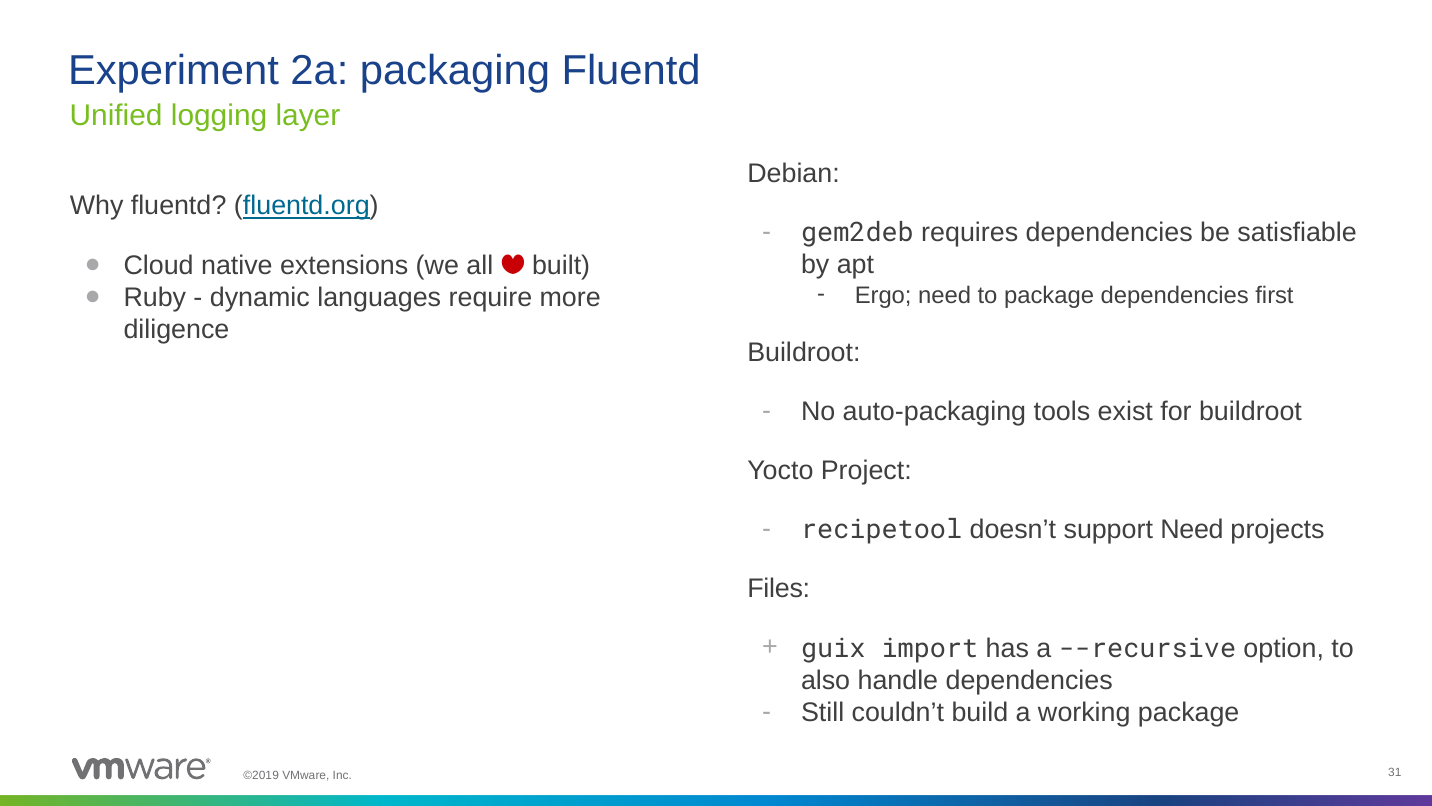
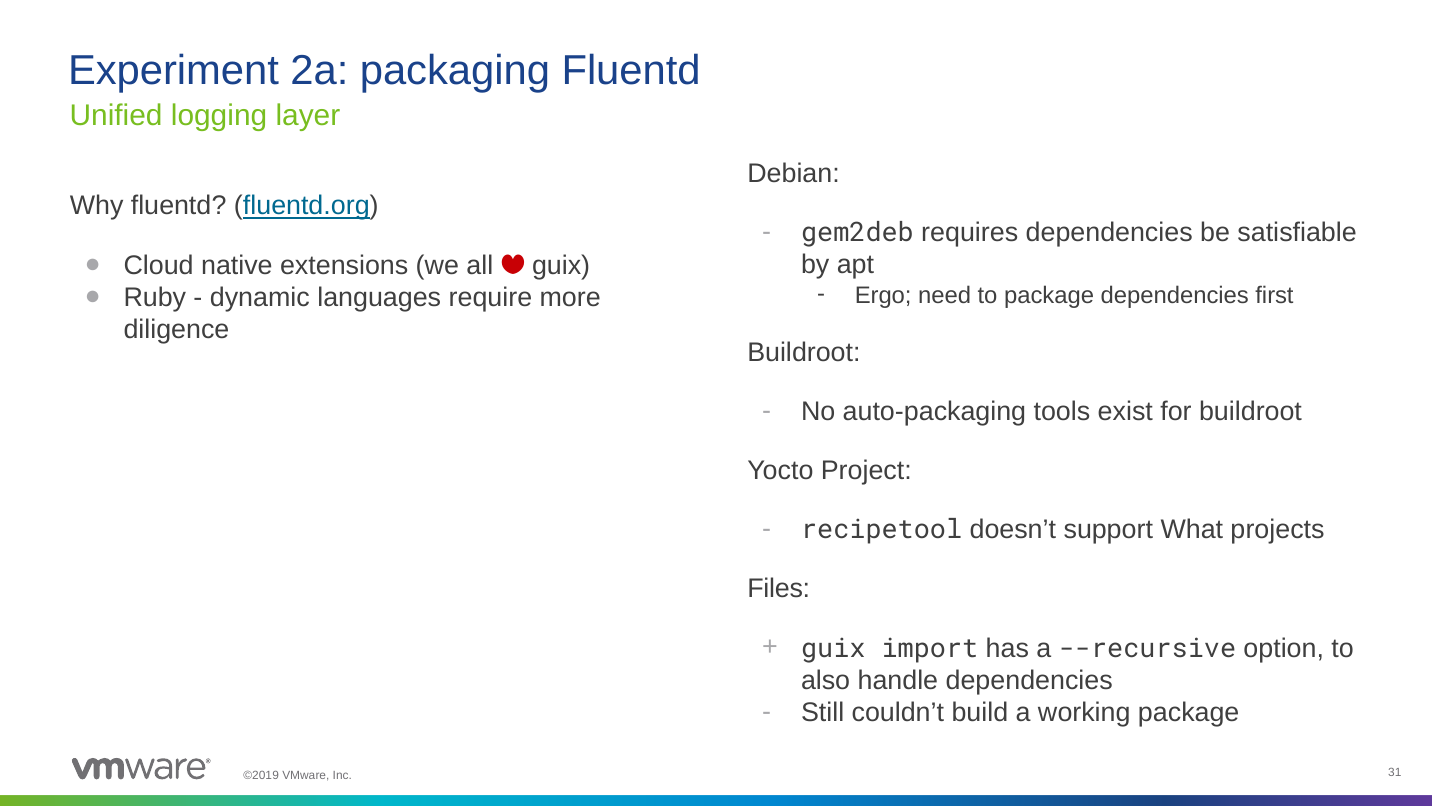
all built: built -> guix (561, 265)
support Need: Need -> What (1192, 530)
